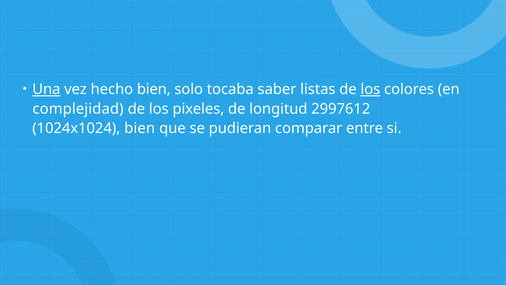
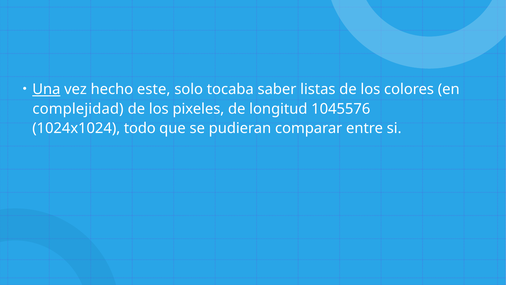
hecho bien: bien -> este (154, 89)
los underline: present -> none (370, 89)
2997612: 2997612 -> 1045576 (341, 109)
1024x1024 bien: bien -> todo (140, 128)
